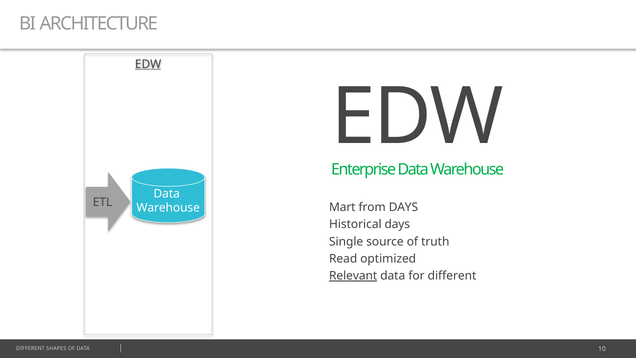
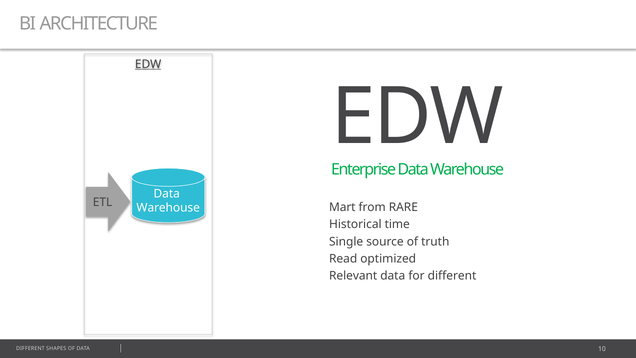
from DAYS: DAYS -> RARE (403, 207)
Historical days: days -> time (397, 224)
Relevant underline: present -> none (353, 276)
